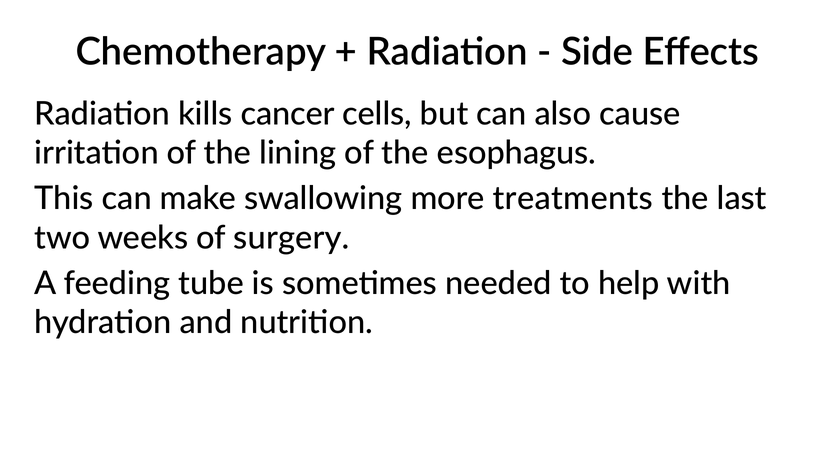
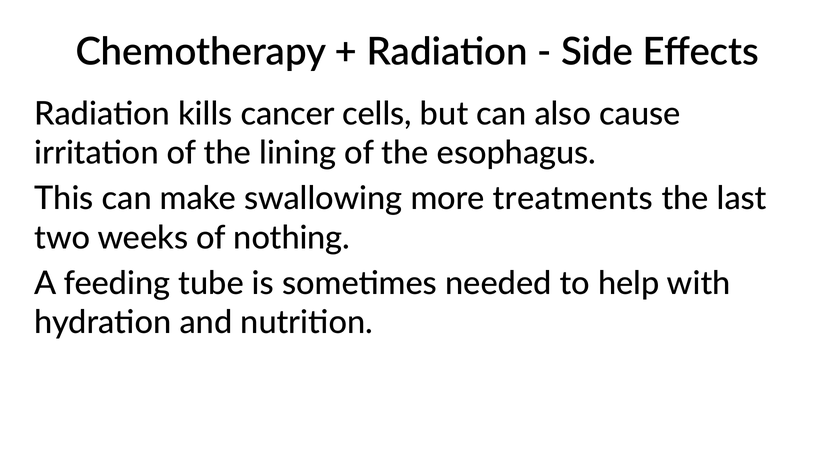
surgery: surgery -> nothing (292, 238)
